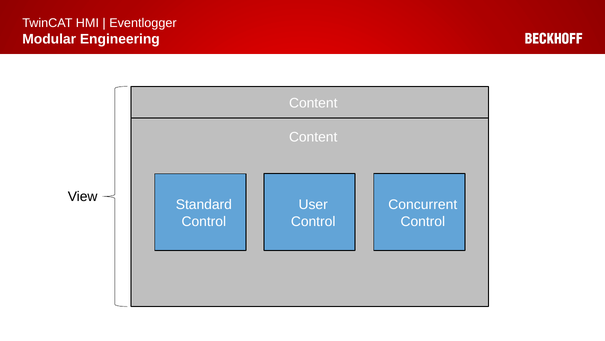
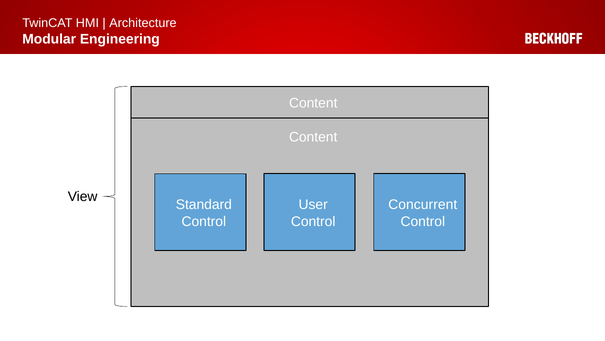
Eventlogger: Eventlogger -> Architecture (143, 23)
